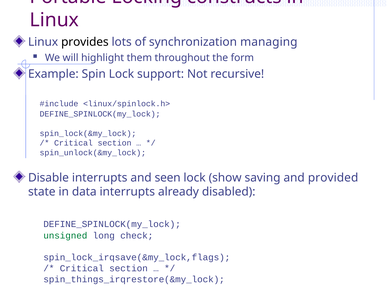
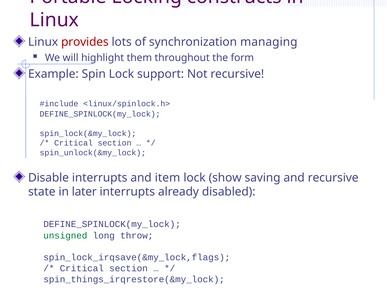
provides colour: black -> red (85, 42)
seen: seen -> item (168, 178)
and provided: provided -> recursive (333, 178)
data: data -> later (84, 192)
check: check -> throw (137, 236)
